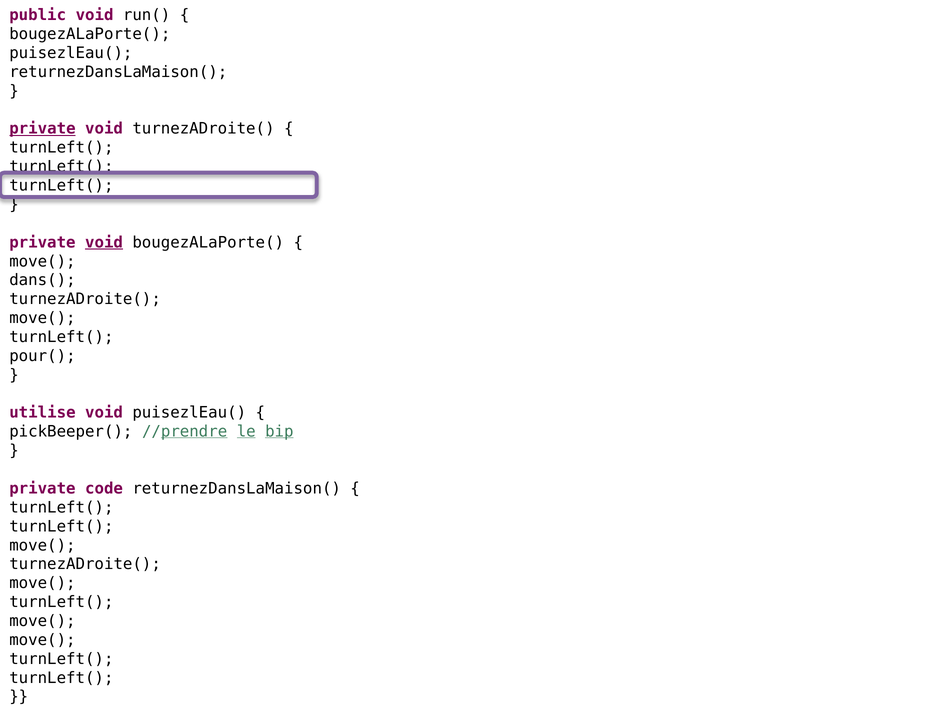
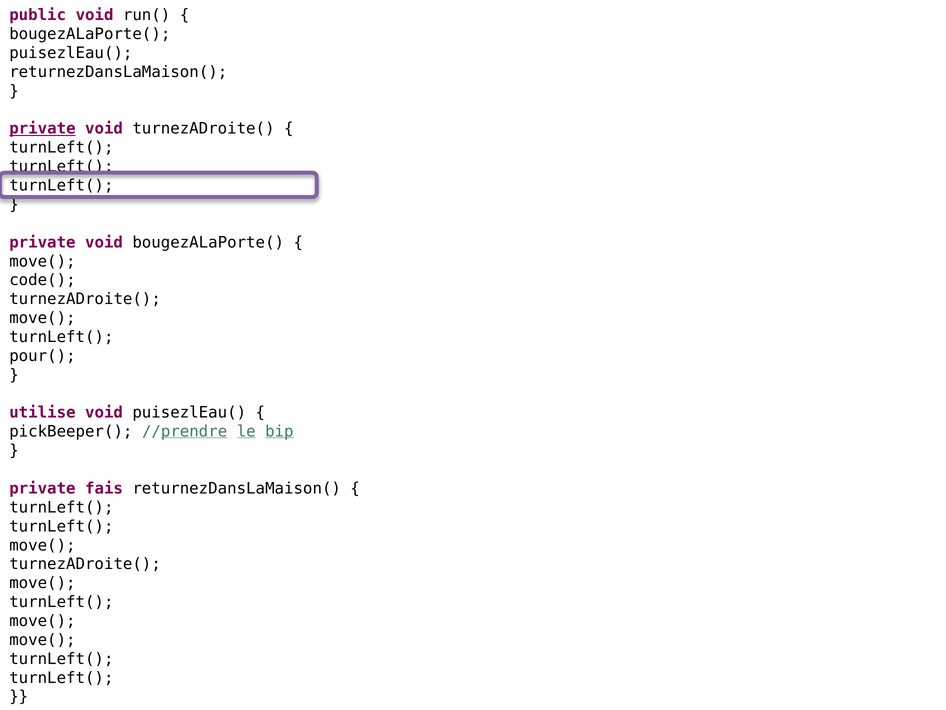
void underline: present -> none (104, 242)
dans(: dans( -> code( (42, 280)
code: code -> fais (104, 488)
